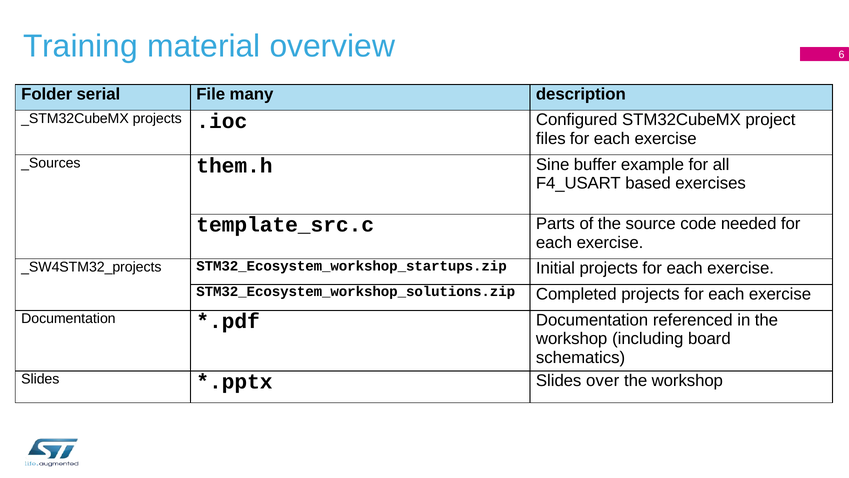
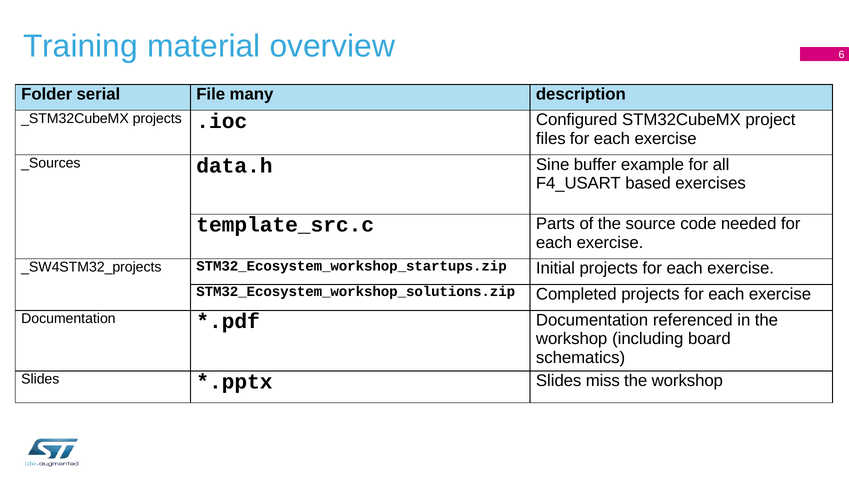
them.h: them.h -> data.h (234, 166)
over: over -> miss (603, 381)
